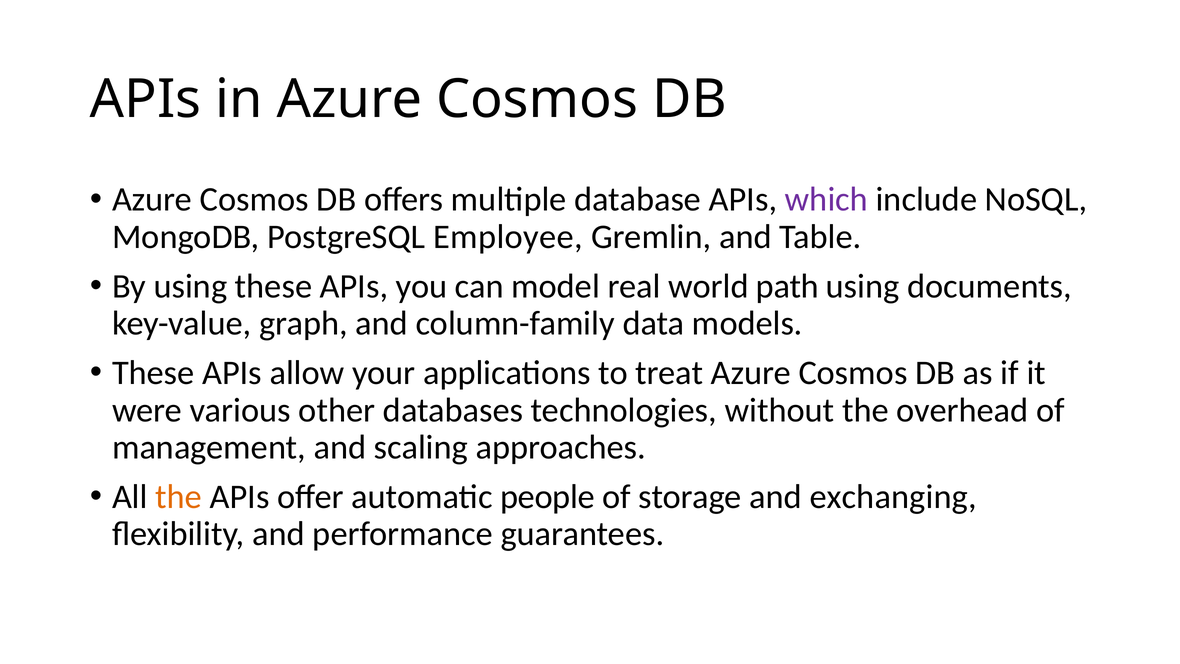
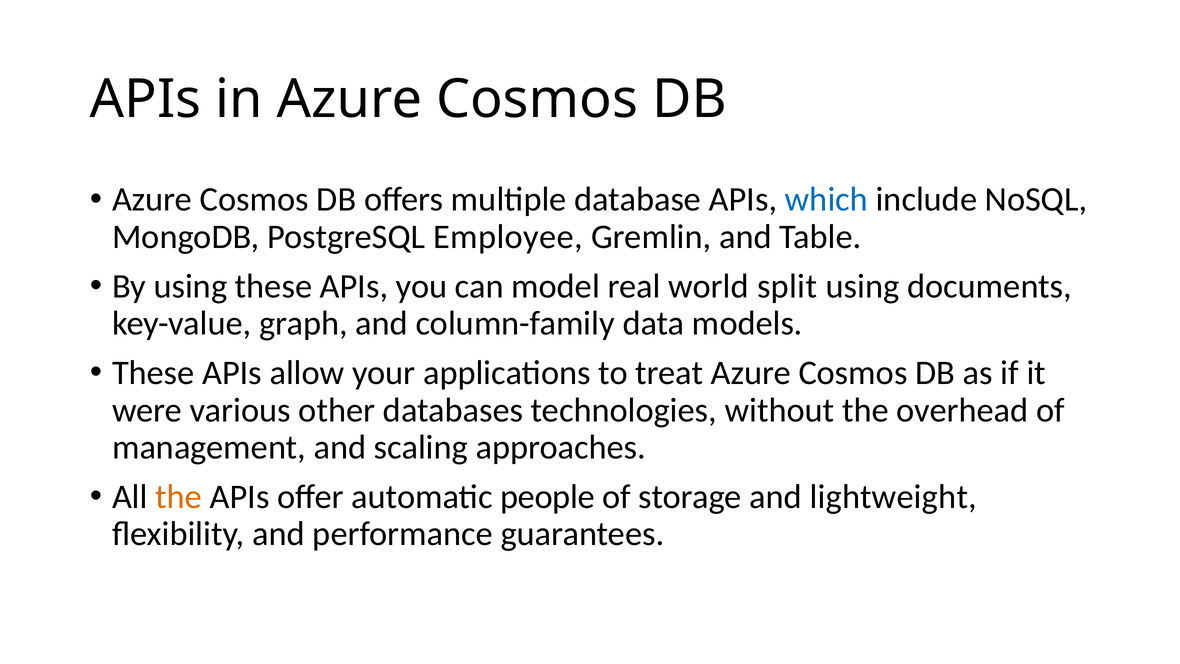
which colour: purple -> blue (826, 200)
path: path -> split (787, 286)
exchanging: exchanging -> lightweight (893, 497)
